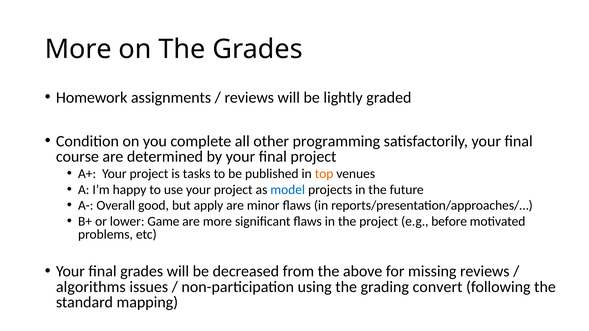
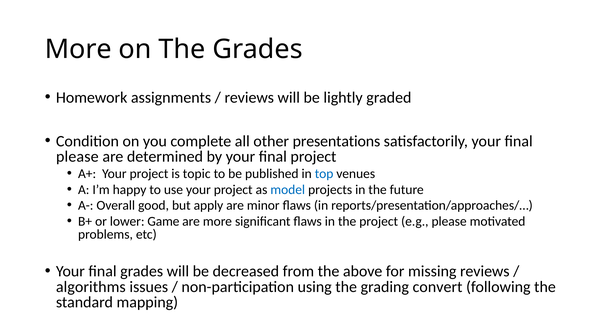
programming: programming -> presentations (336, 141)
course: course -> please (77, 157)
tasks: tasks -> topic (197, 174)
top colour: orange -> blue (324, 174)
e.g before: before -> please (449, 221)
